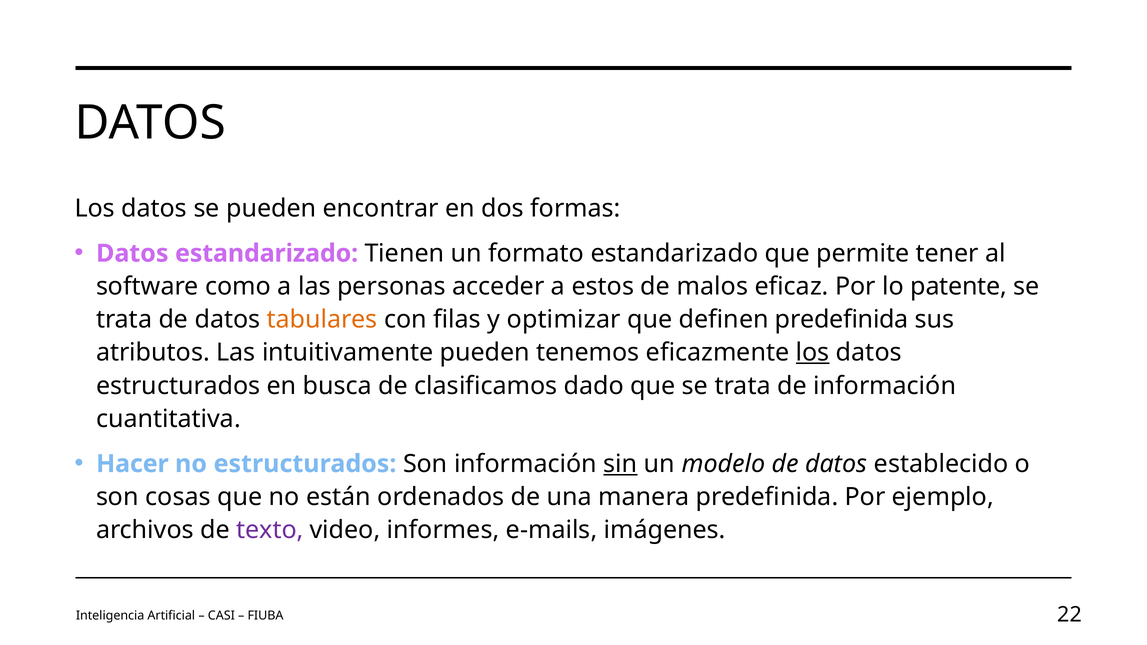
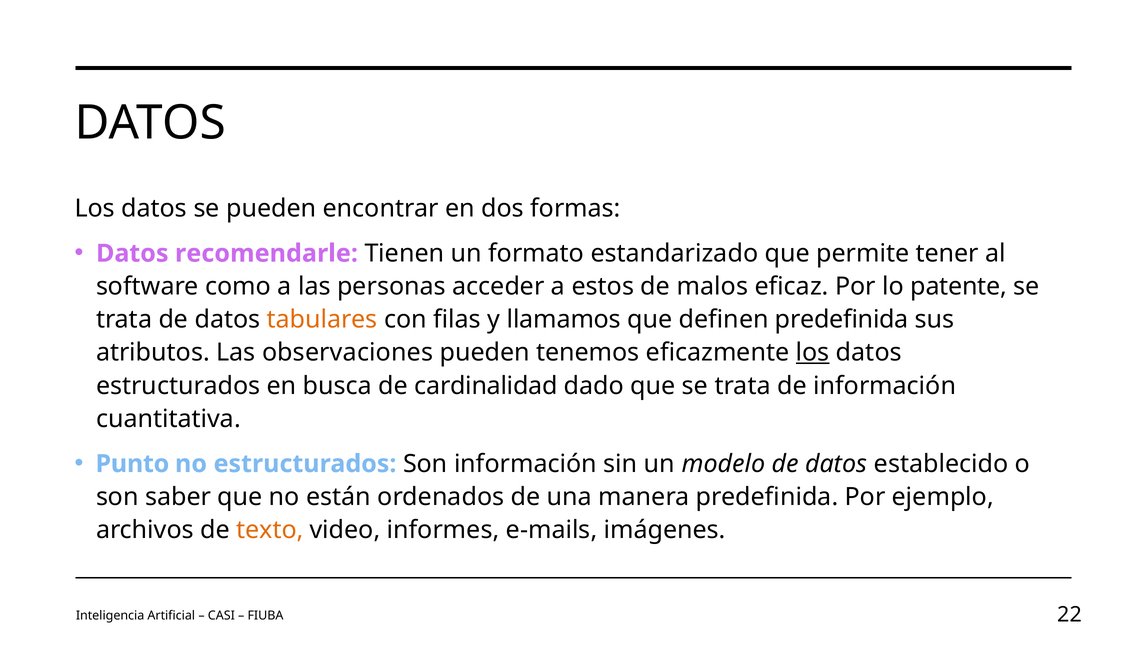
Datos estandarizado: estandarizado -> recomendarle (266, 253)
optimizar: optimizar -> llamamos (564, 320)
intuitivamente: intuitivamente -> observaciones (348, 353)
clasificamos: clasificamos -> cardinalidad (486, 386)
Hacer: Hacer -> Punto (132, 464)
sin underline: present -> none (620, 464)
cosas: cosas -> saber (178, 497)
texto colour: purple -> orange (270, 530)
